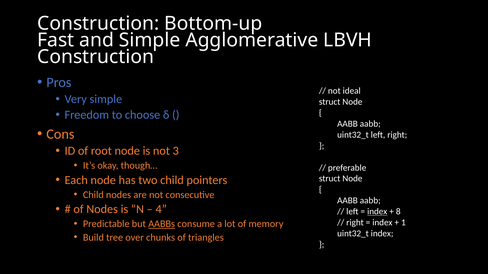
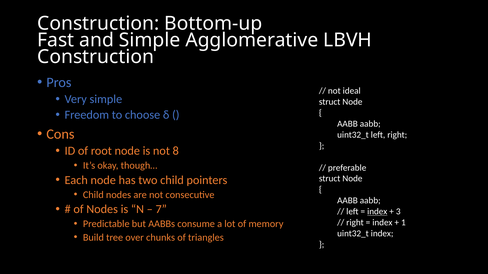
3: 3 -> 8 (176, 151)
4: 4 -> 7 (161, 210)
8: 8 -> 3 (398, 212)
AABBs underline: present -> none (162, 224)
